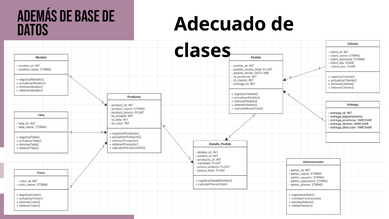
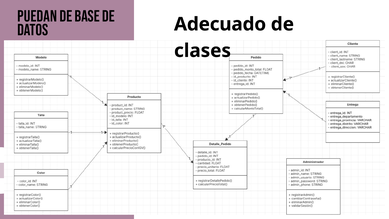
Además: Además -> Puedan (37, 16)
